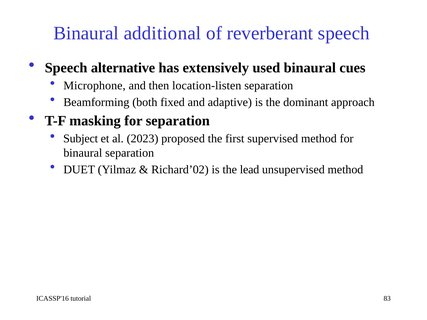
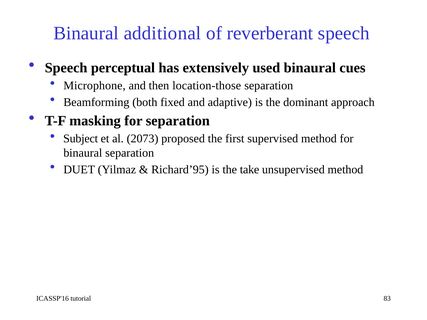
alternative: alternative -> perceptual (123, 68)
location-listen: location-listen -> location-those (207, 86)
2023: 2023 -> 2073 (143, 139)
Richard’02: Richard’02 -> Richard’95 (180, 170)
lead: lead -> take (250, 170)
